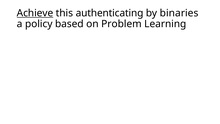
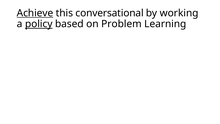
authenticating: authenticating -> conversational (110, 13)
binaries: binaries -> working (179, 13)
policy underline: none -> present (39, 24)
